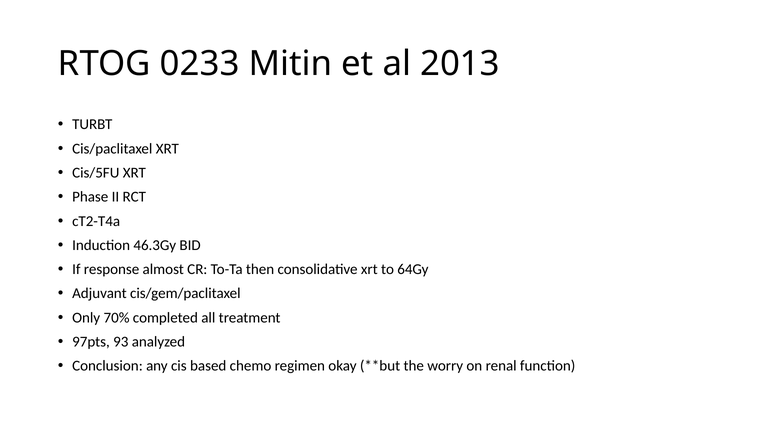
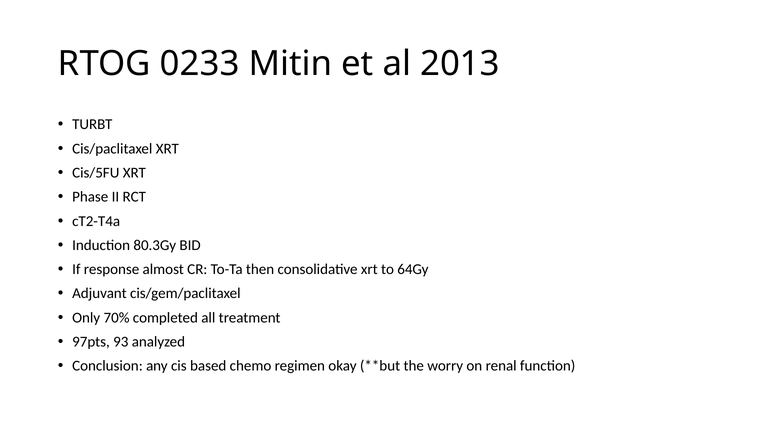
46.3Gy: 46.3Gy -> 80.3Gy (155, 246)
